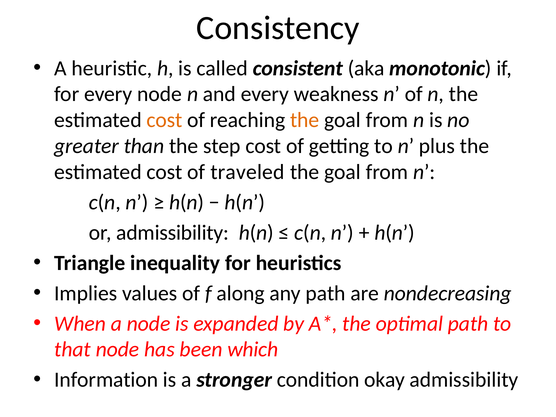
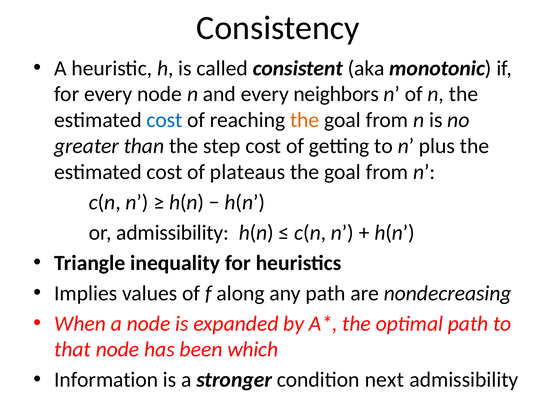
weakness: weakness -> neighbors (336, 94)
cost colour: orange -> blue (164, 120)
traveled: traveled -> plateaus (248, 172)
okay: okay -> next (384, 380)
